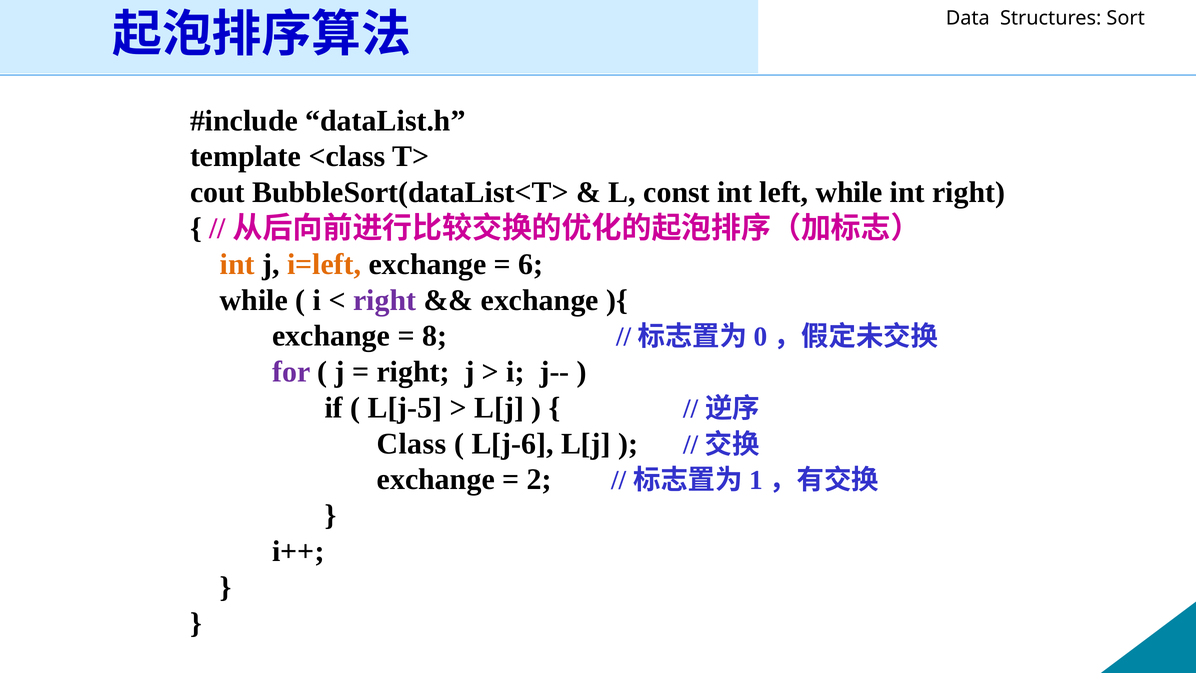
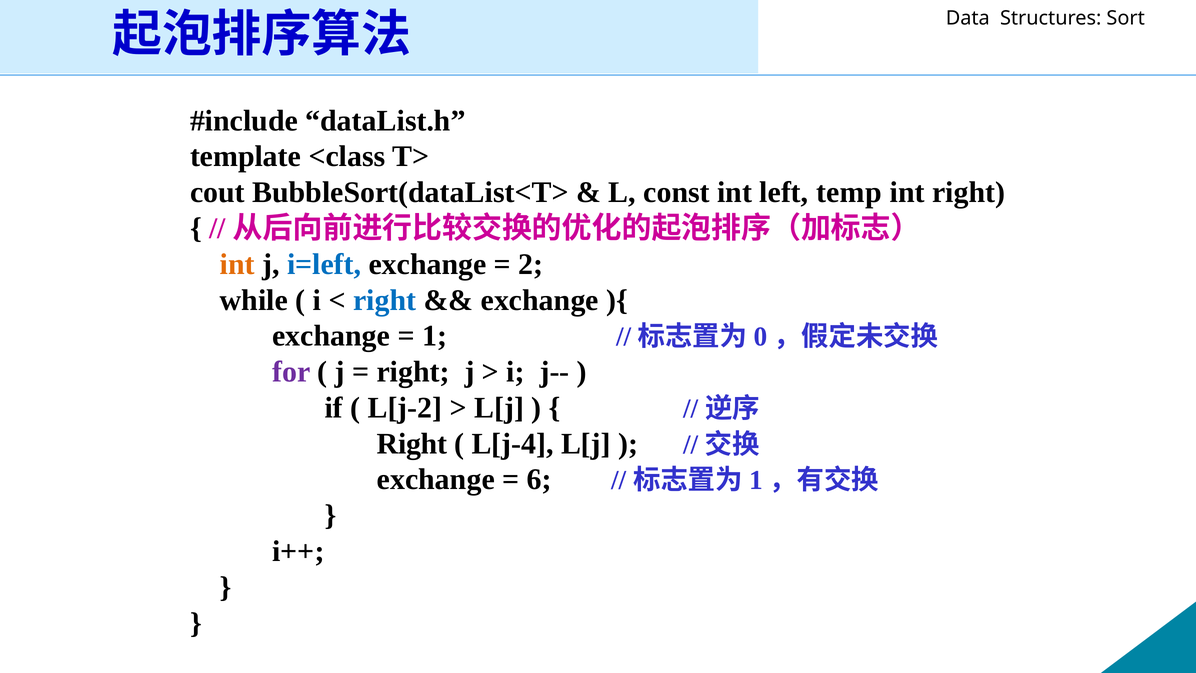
left while: while -> temp (849, 192)
i=left colour: orange -> blue (324, 264)
6: 6 -> 2 (531, 264)
right colour: purple -> blue (385, 300)
8: 8 -> 1 (435, 336)
L[j-5: L[j-5 -> L[j-2 (405, 408)
Class: Class -> Right (412, 444)
L[j-6: L[j-6 -> L[j-4 (513, 444)
2: 2 -> 6 (539, 479)
